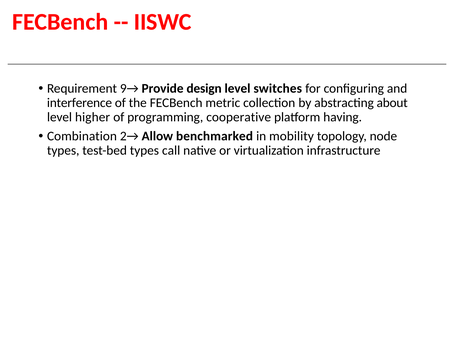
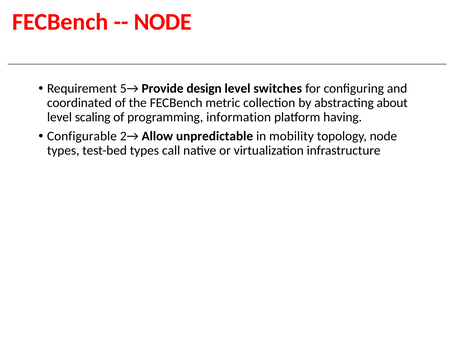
IISWC: IISWC -> NODE (163, 22)
9→: 9→ -> 5→ (129, 89)
interference: interference -> coordinated (79, 103)
higher: higher -> scaling (93, 117)
cooperative: cooperative -> information (239, 117)
Combination: Combination -> Configurable (82, 136)
benchmarked: benchmarked -> unpredictable (215, 136)
